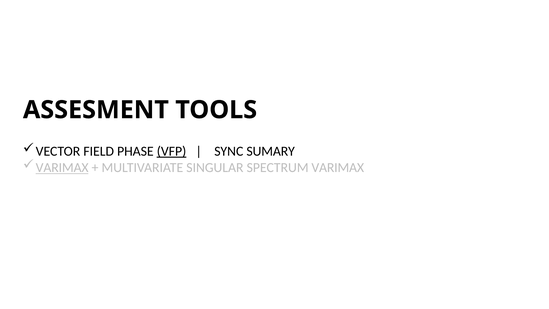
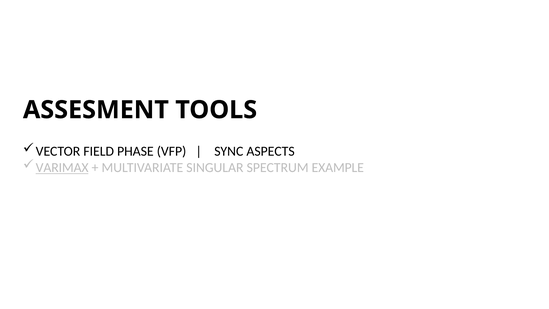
VFP underline: present -> none (172, 151)
SUMARY: SUMARY -> ASPECTS (271, 151)
SPECTRUM VARIMAX: VARIMAX -> EXAMPLE (338, 168)
